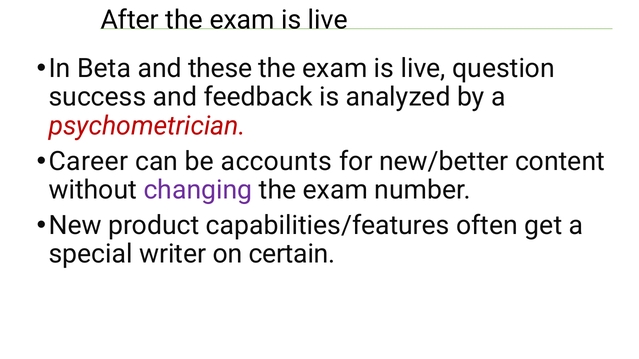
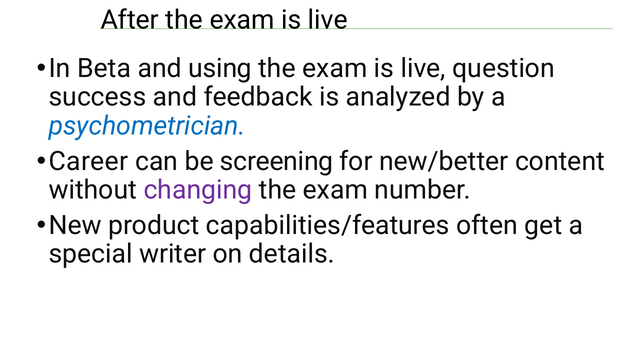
these: these -> using (220, 69)
psychometrician colour: red -> blue (147, 126)
accounts: accounts -> screening (277, 161)
certain: certain -> details (292, 254)
